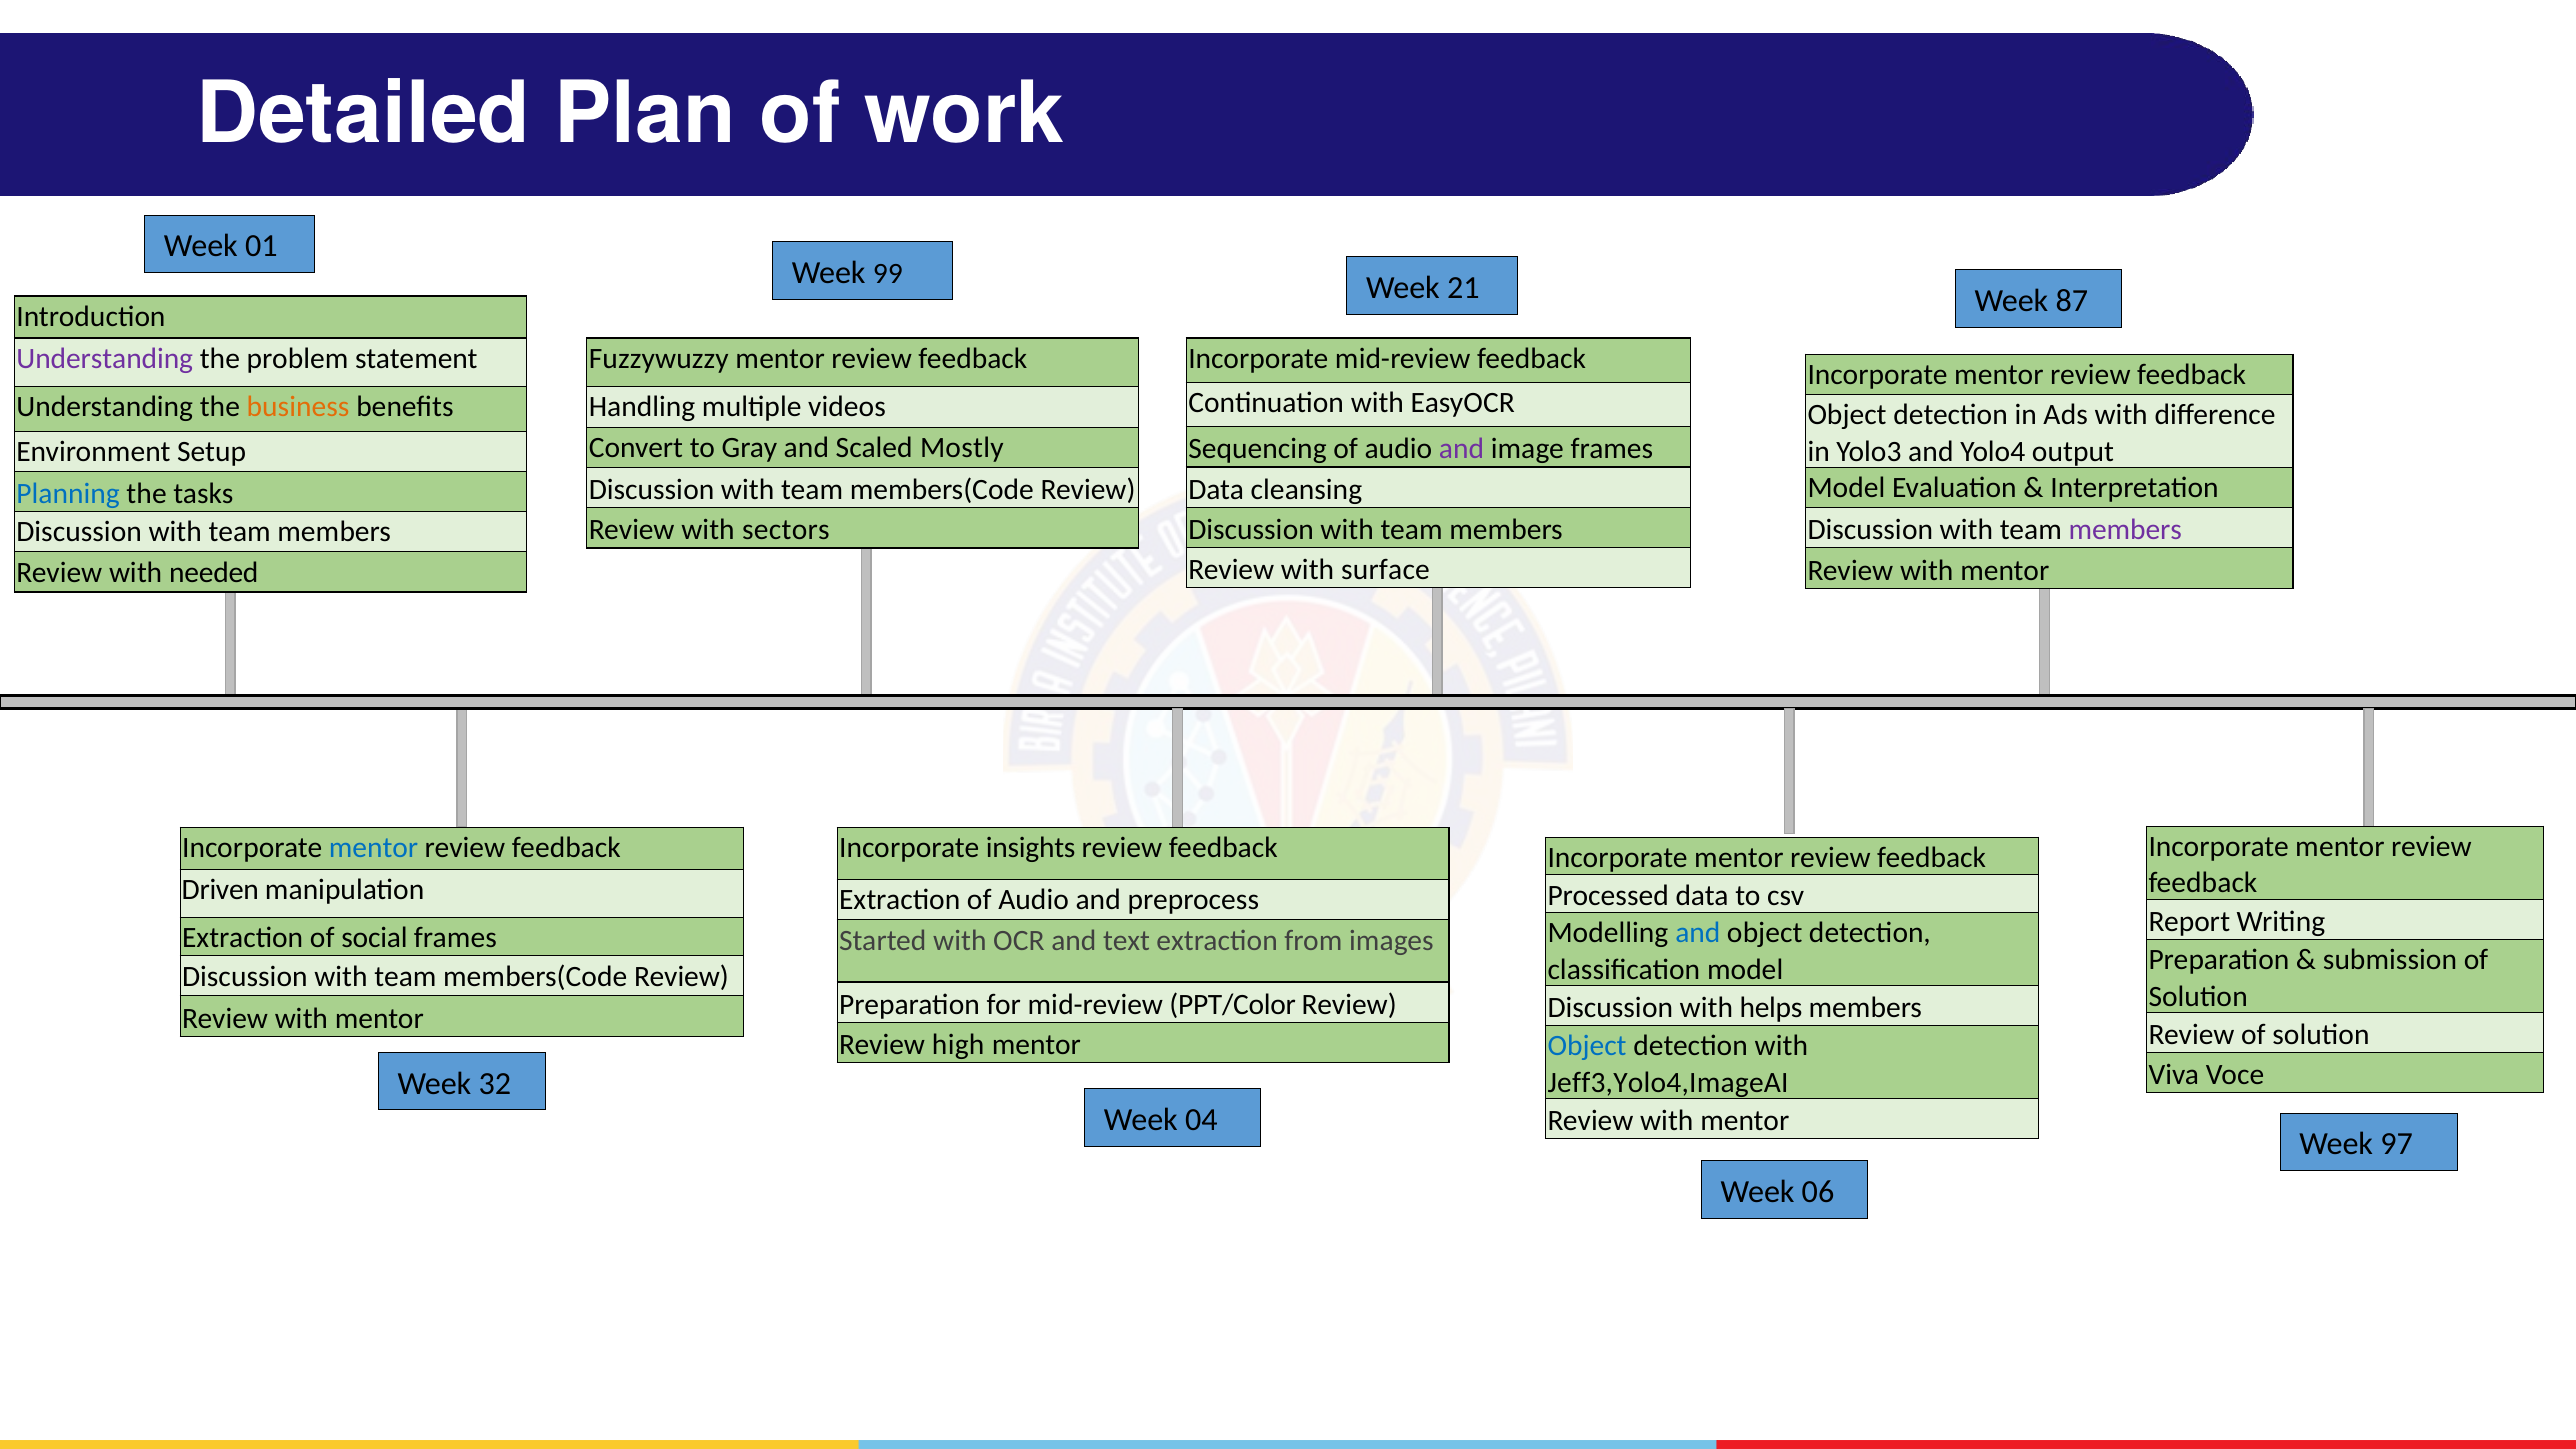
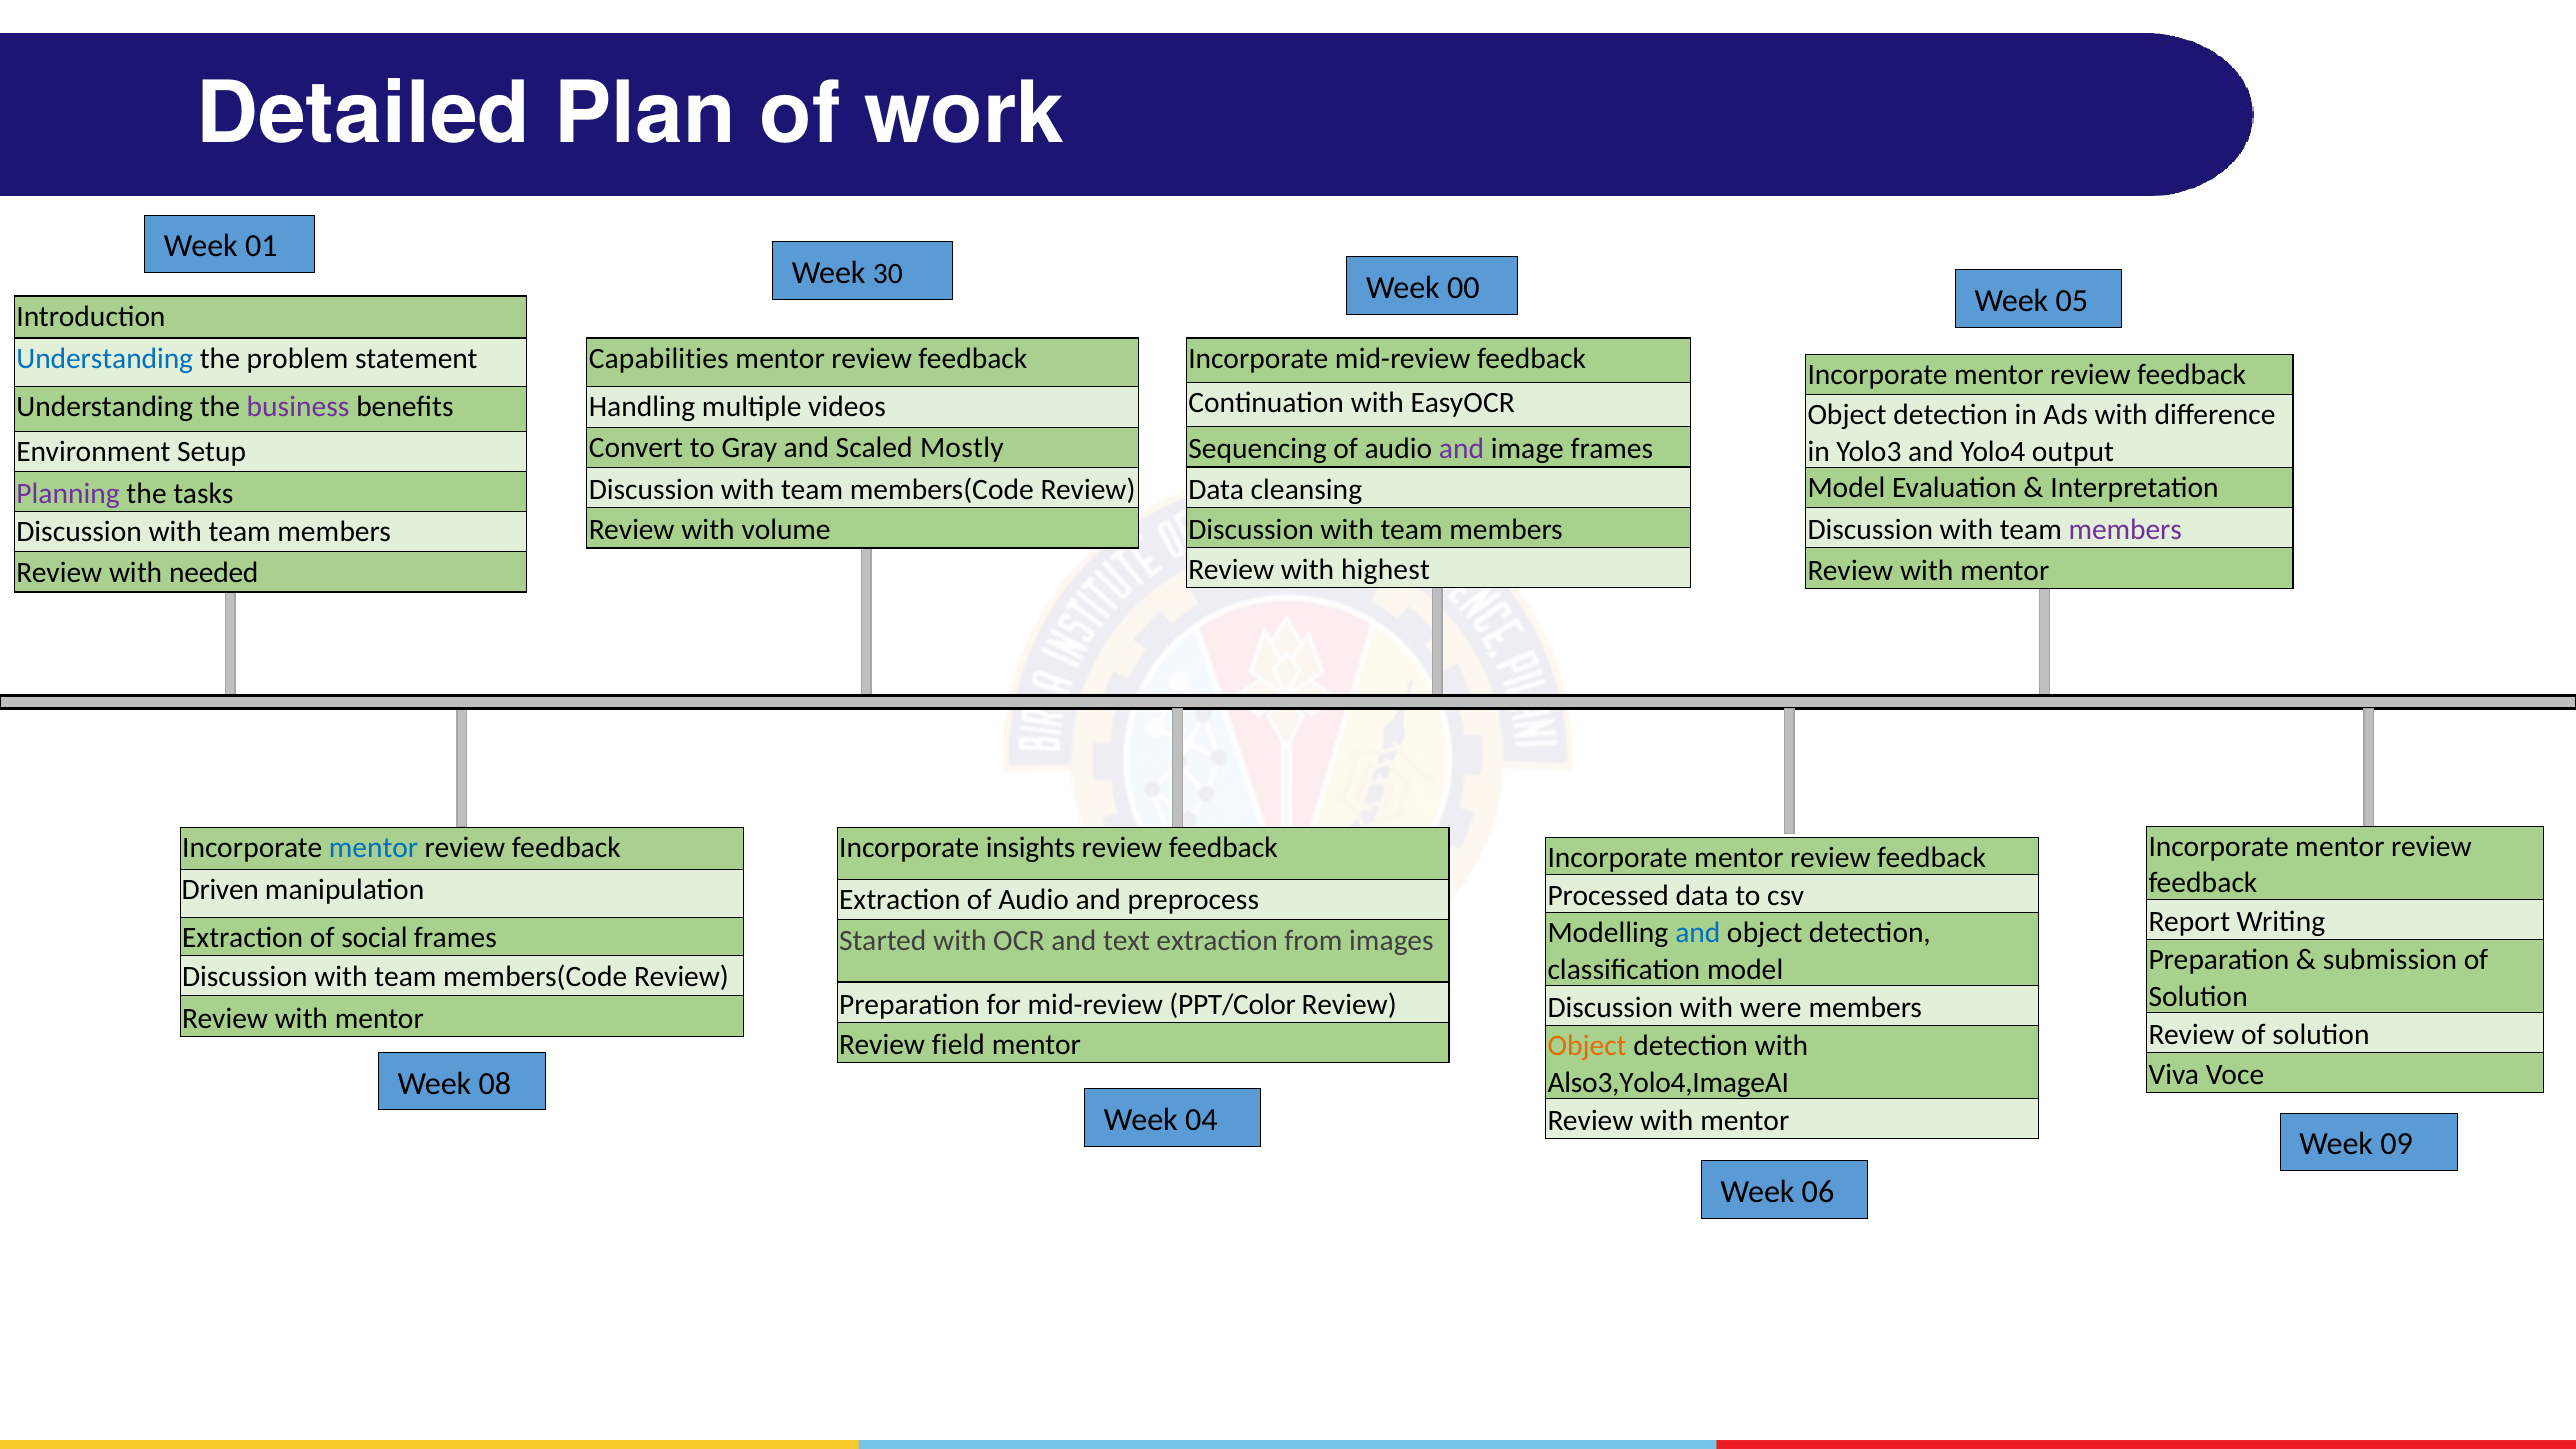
99: 99 -> 30 (888, 273)
21: 21 -> 00 (1463, 288)
87: 87 -> 05 (2072, 301)
Understanding colour: purple -> blue (105, 359)
Fuzzywuzzy: Fuzzywuzzy -> Capabilities (659, 359)
business colour: orange -> purple (298, 407)
Planning colour: blue -> purple (68, 494)
sectors: sectors -> volume (786, 530)
surface: surface -> highest (1385, 570)
helps: helps -> were (1771, 1008)
high: high -> field (958, 1045)
Object colour: blue -> orange (1587, 1046)
32: 32 -> 08 (495, 1083)
Jeff3,Yolo4,ImageAI: Jeff3,Yolo4,ImageAI -> Also3,Yolo4,ImageAI (1668, 1082)
97: 97 -> 09 (2397, 1144)
